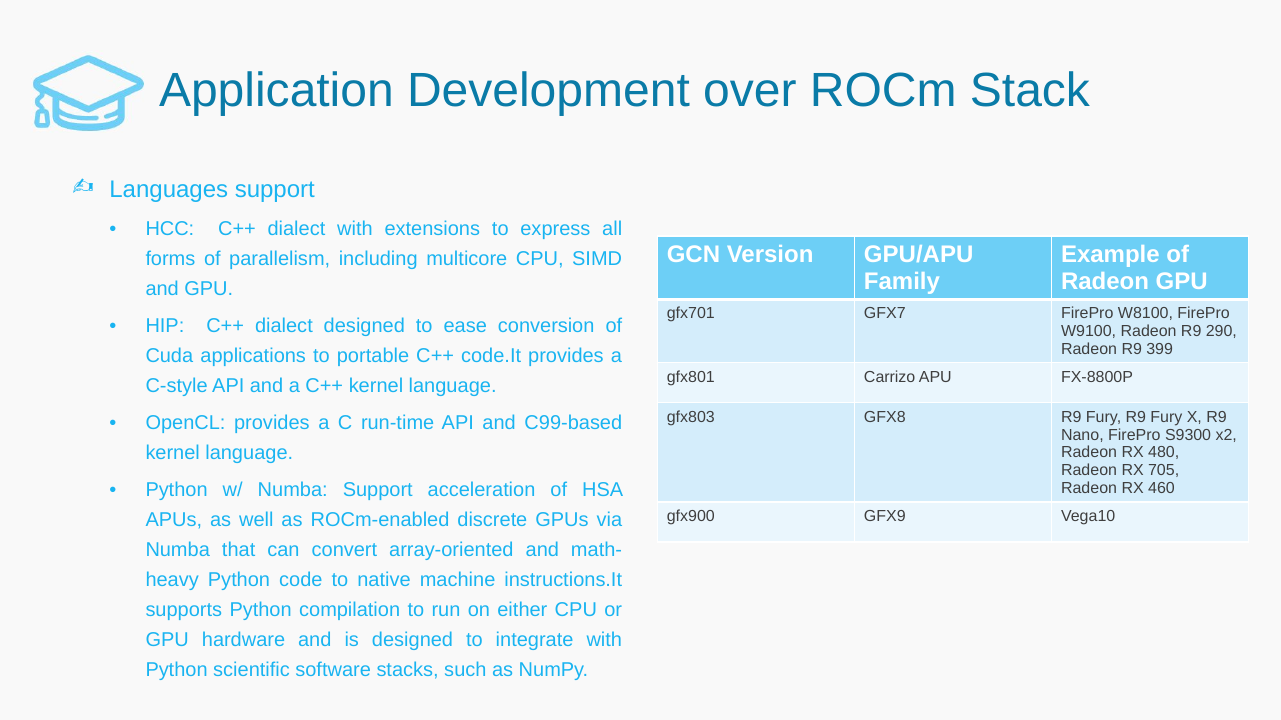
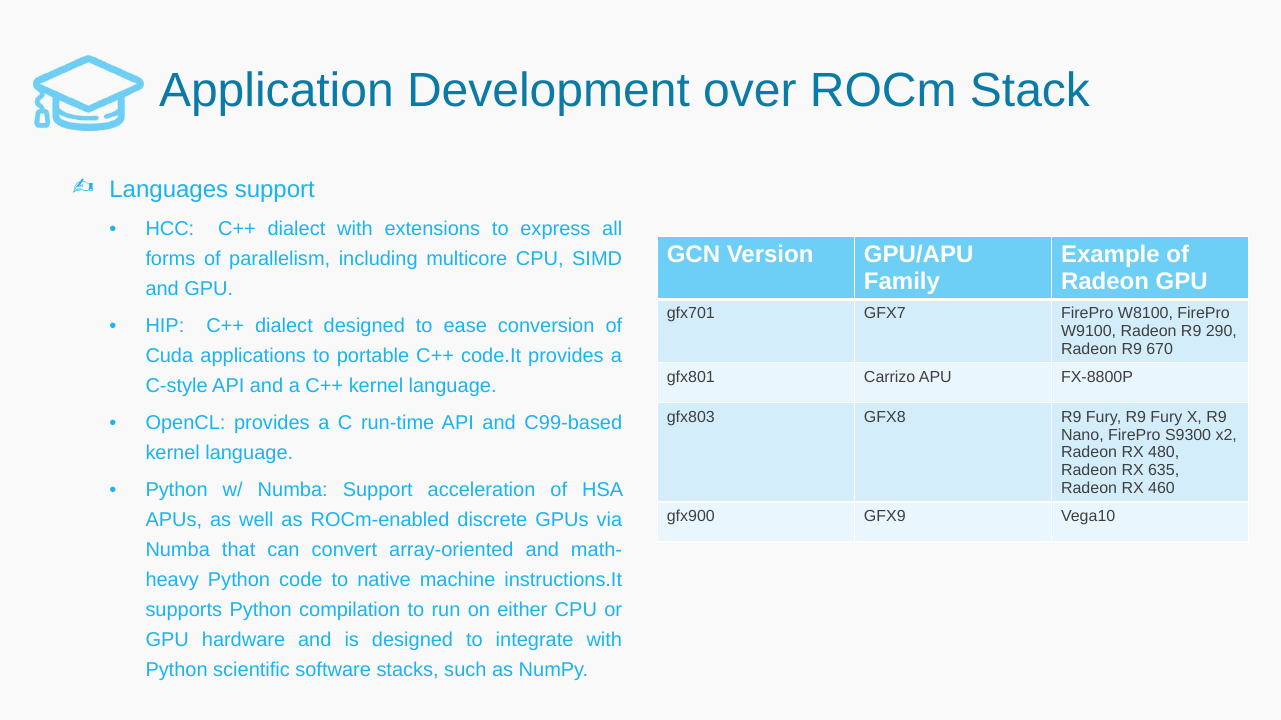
399: 399 -> 670 (1160, 350)
705: 705 -> 635 (1164, 471)
